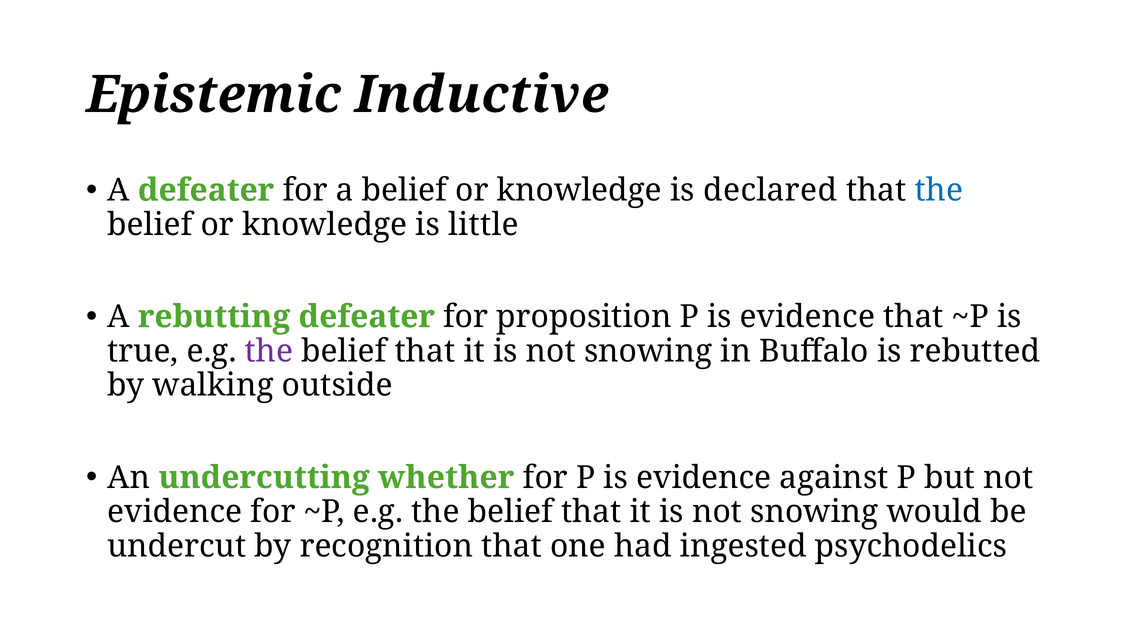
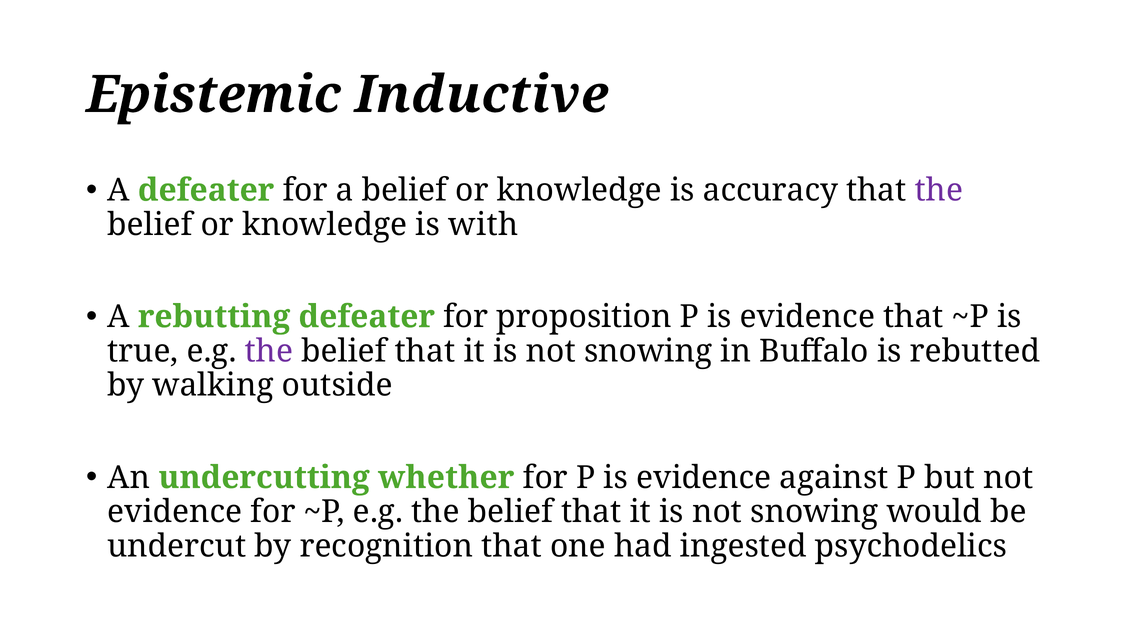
declared: declared -> accuracy (770, 190)
the colour: blue -> purple (939, 190)
little: little -> with (483, 225)
